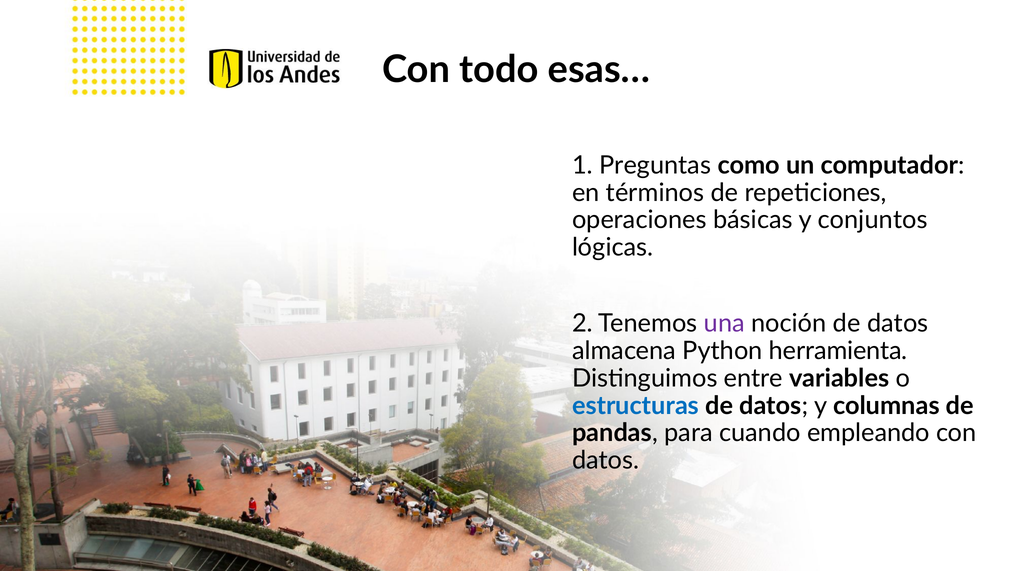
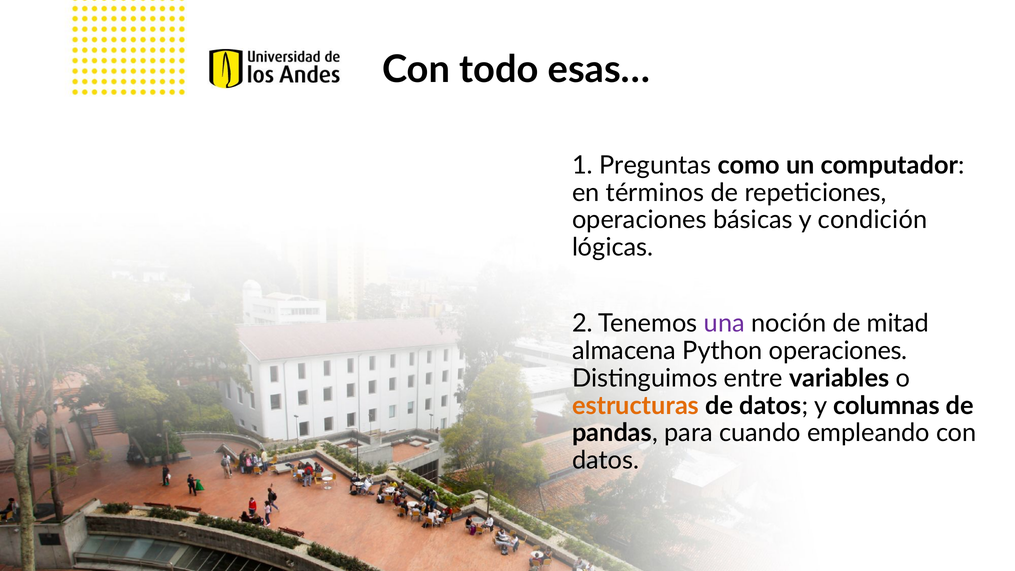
conjuntos: conjuntos -> condición (873, 220)
noción de datos: datos -> mitad (898, 323)
Python herramienta: herramienta -> operaciones (838, 351)
estructuras colour: blue -> orange (636, 406)
